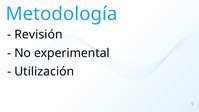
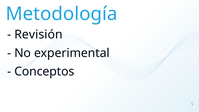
Utilización: Utilización -> Conceptos (44, 71)
